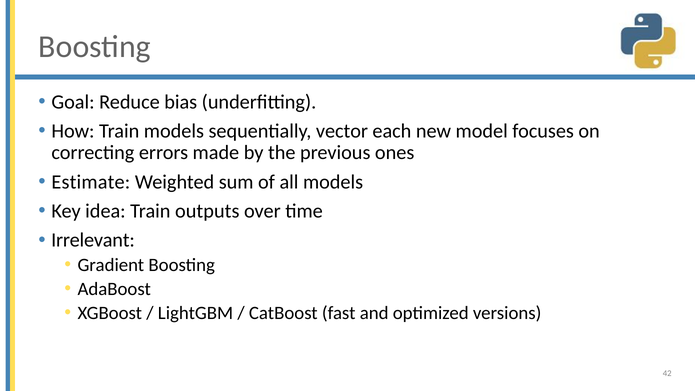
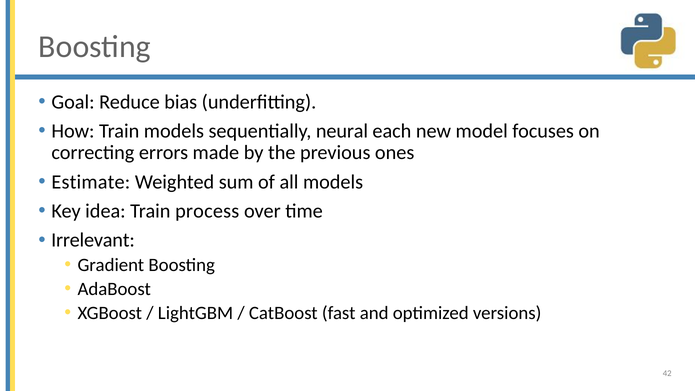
vector: vector -> neural (342, 131)
outputs: outputs -> process (207, 211)
